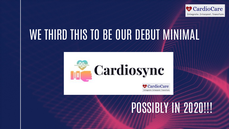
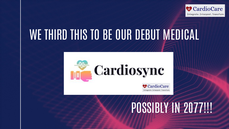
MINIMAL: MINIMAL -> MEDICAL (181, 36)
2020: 2020 -> 2077 (198, 109)
